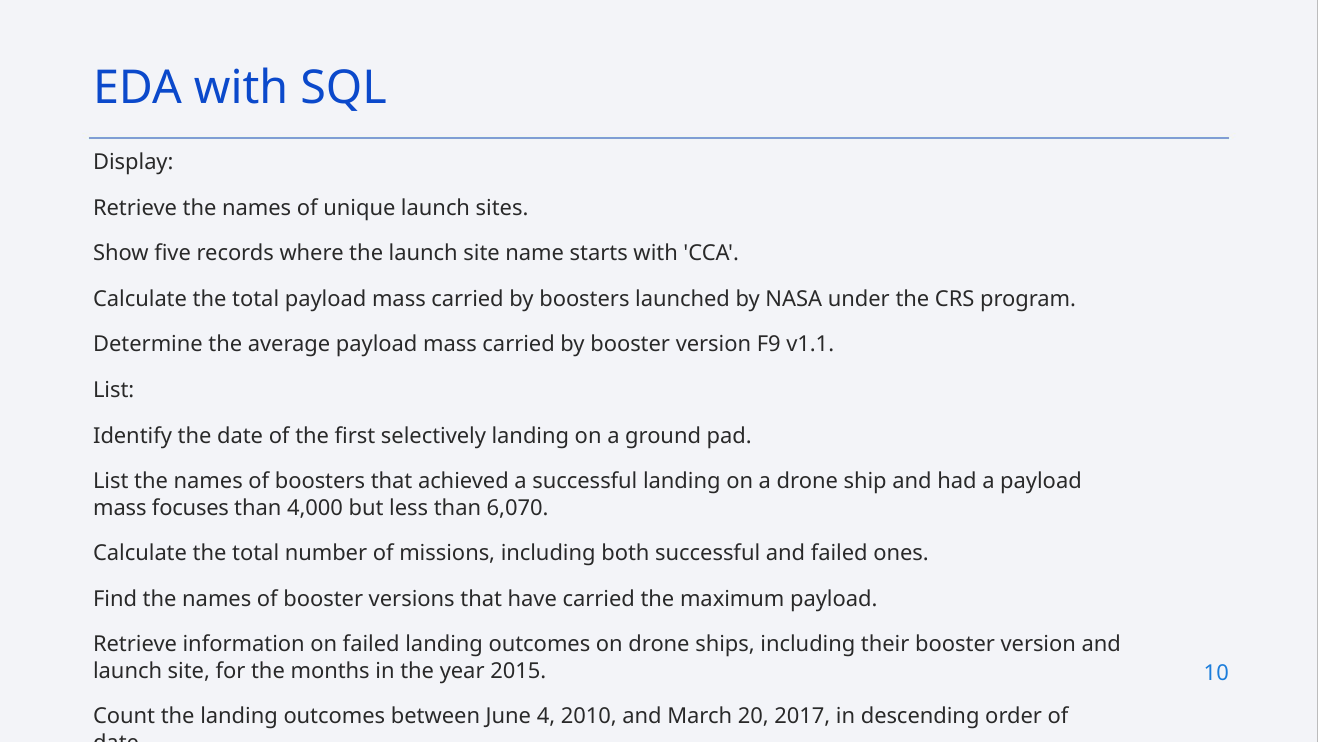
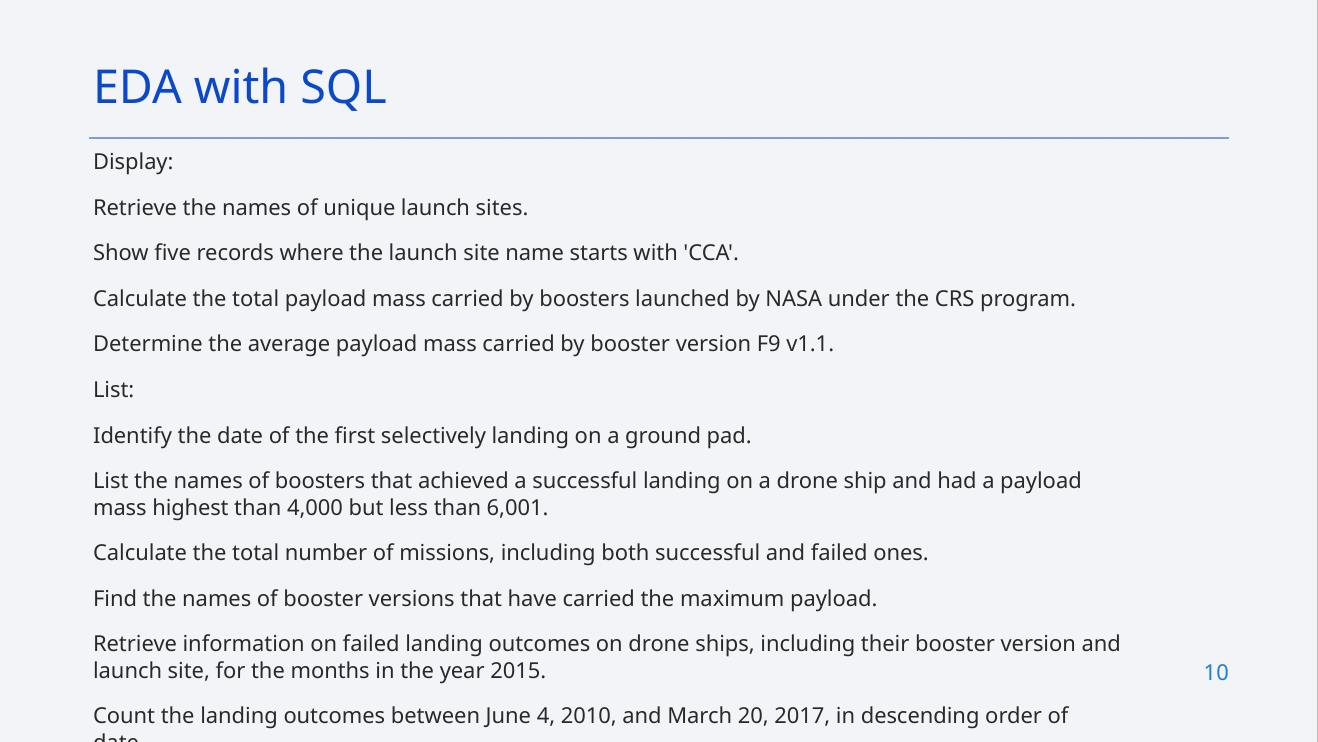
focuses: focuses -> highest (190, 507)
6,070: 6,070 -> 6,001 (518, 507)
